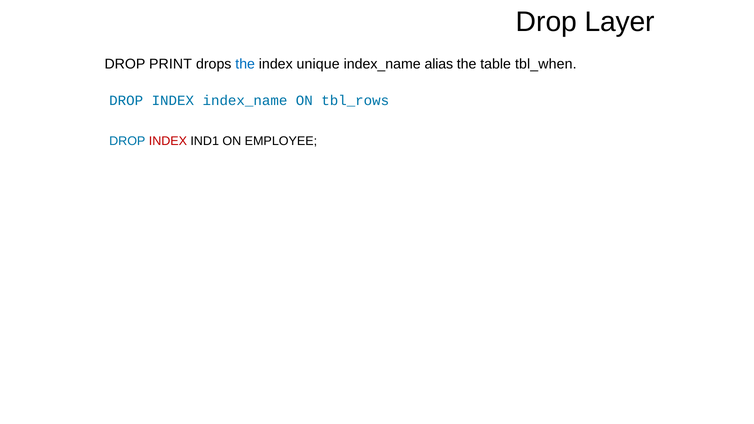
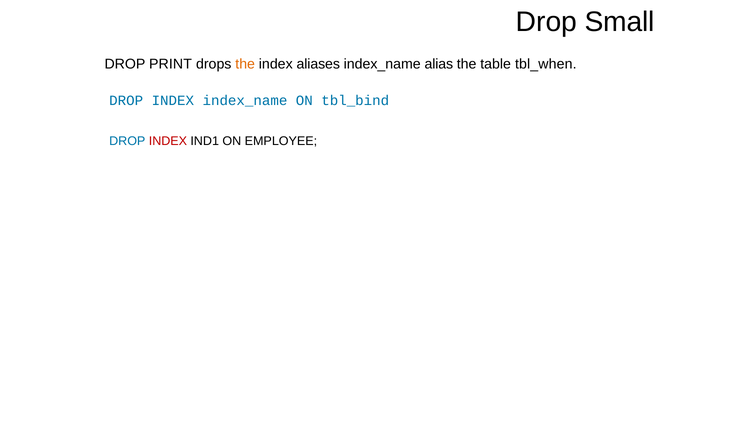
Layer: Layer -> Small (620, 22)
the colour: blue -> orange (245, 64)
unique: unique -> aliases (318, 64)
tbl_rows: tbl_rows -> tbl_bind (355, 100)
